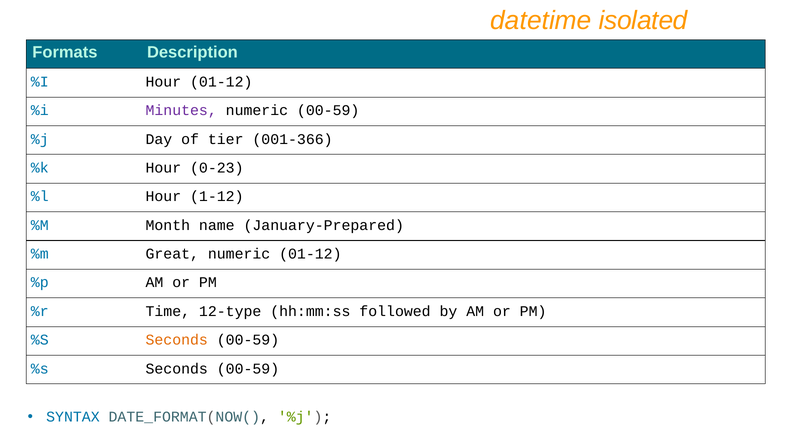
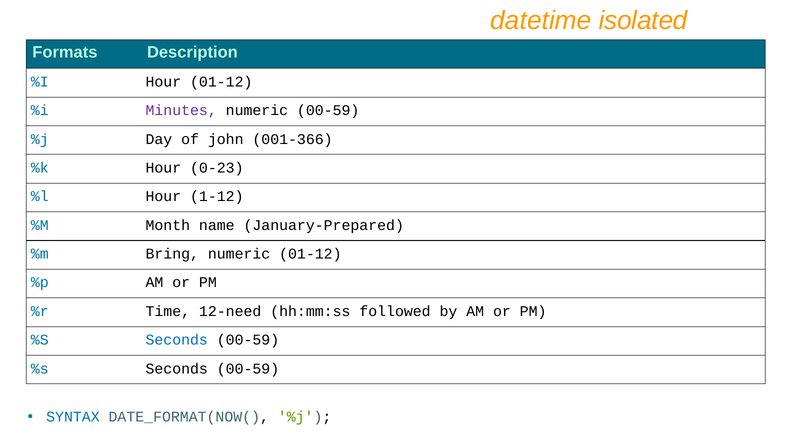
tier: tier -> john (226, 139)
Great: Great -> Bring (172, 254)
12-type: 12-type -> 12-need (230, 312)
Seconds colour: orange -> blue (177, 340)
